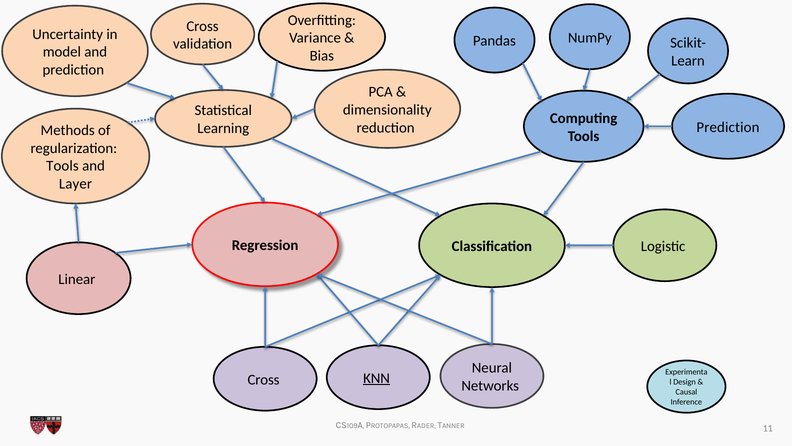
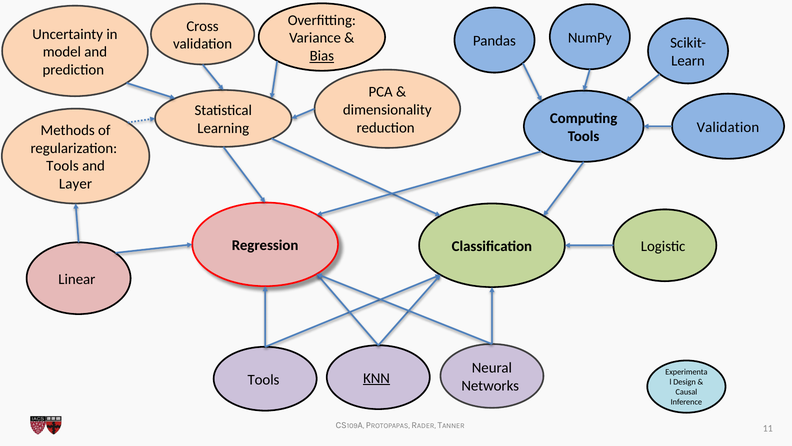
Bias underline: none -> present (322, 56)
Prediction: Prediction -> Validation (728, 127)
Cross: Cross -> Tools (263, 379)
